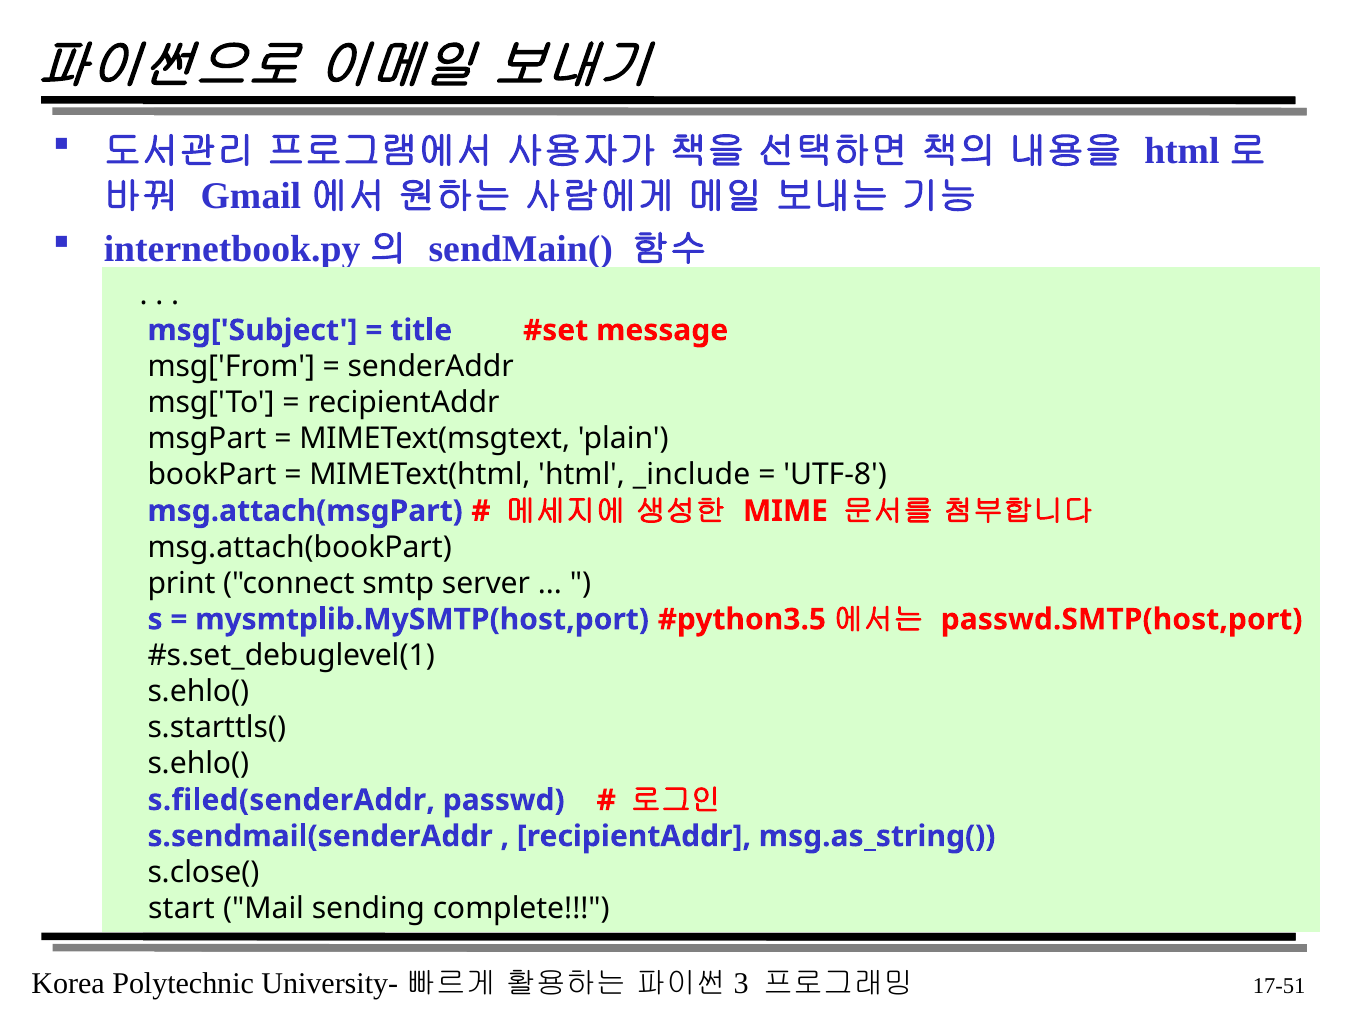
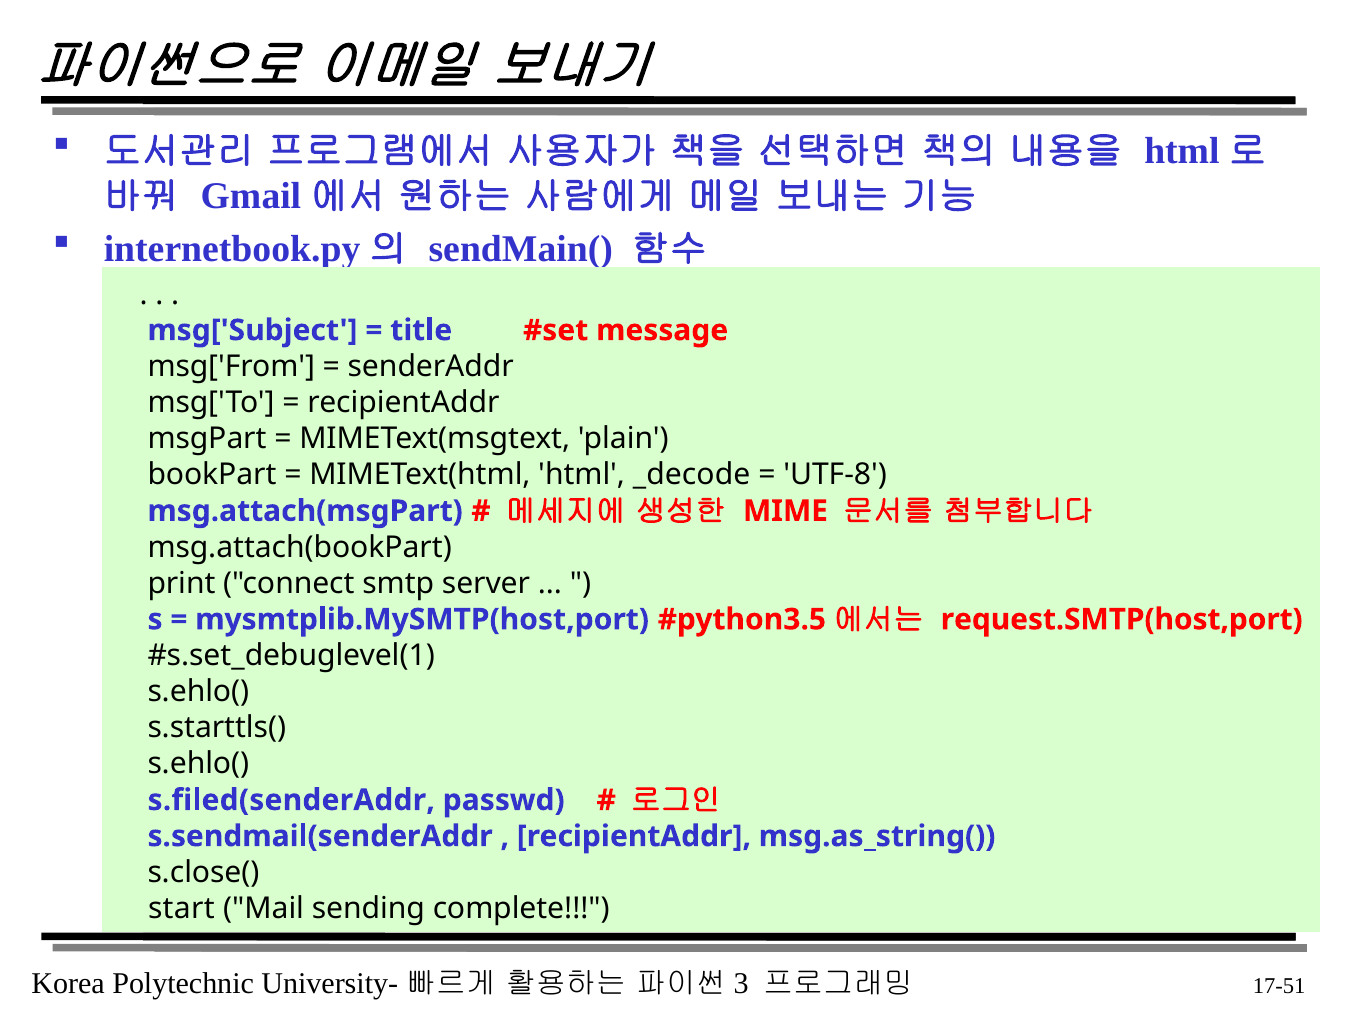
_include: _include -> _decode (692, 475)
passwd.SMTP(host,port: passwd.SMTP(host,port -> request.SMTP(host,port (1122, 619)
